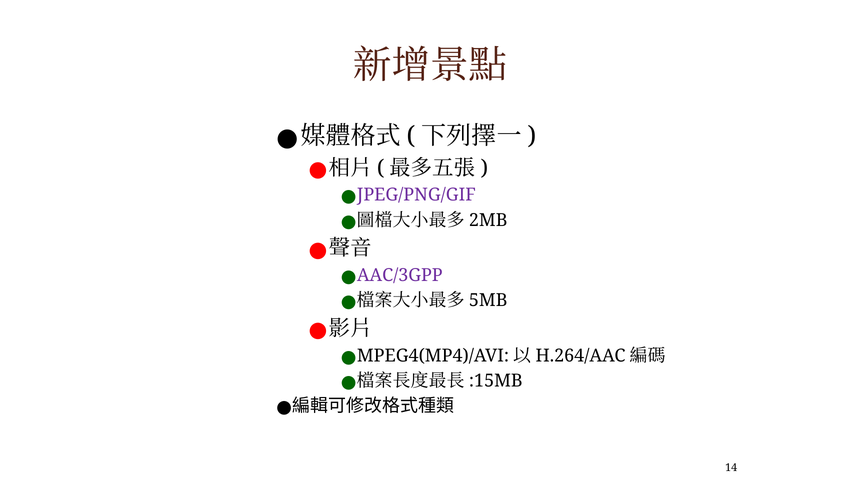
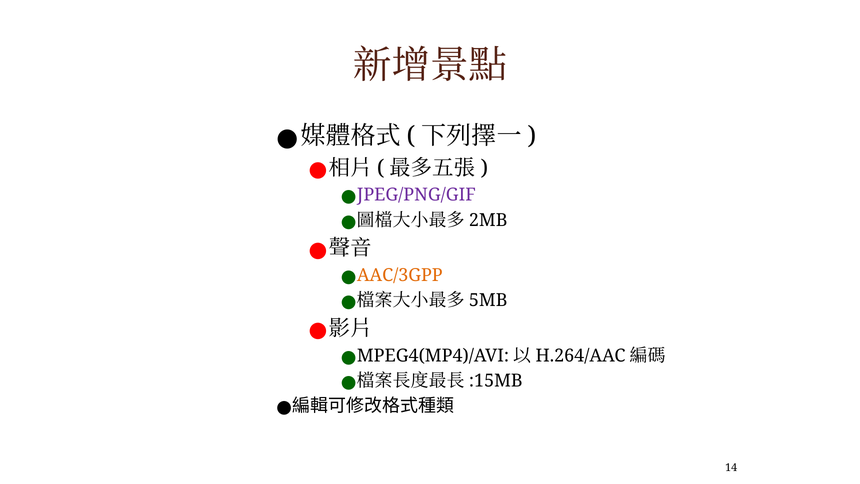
AAC/3GPP colour: purple -> orange (400, 275)
